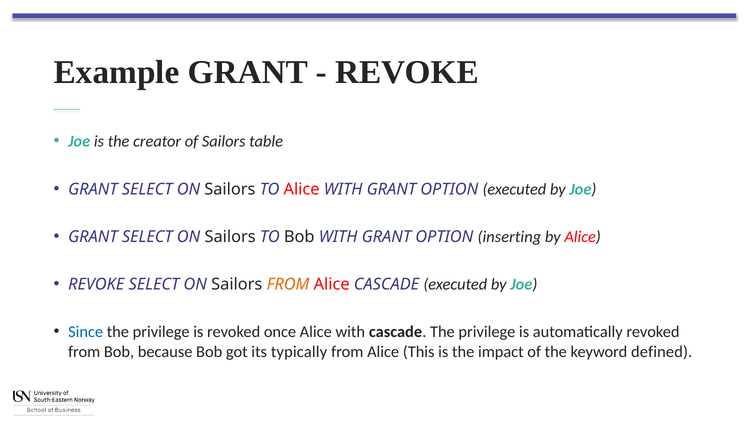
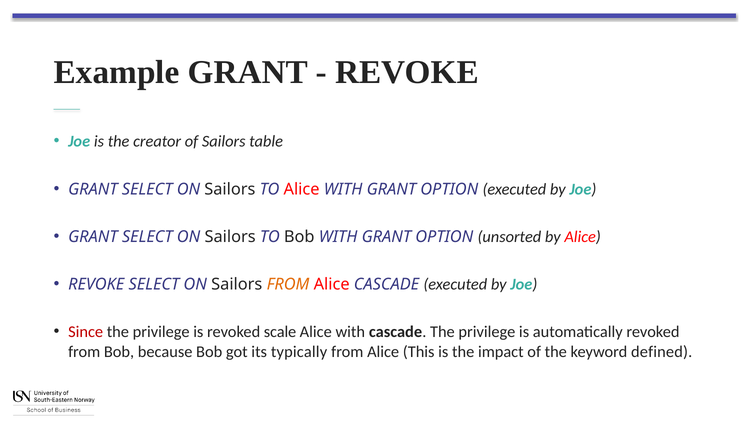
inserting: inserting -> unsorted (509, 237)
Since colour: blue -> red (86, 332)
once: once -> scale (280, 332)
